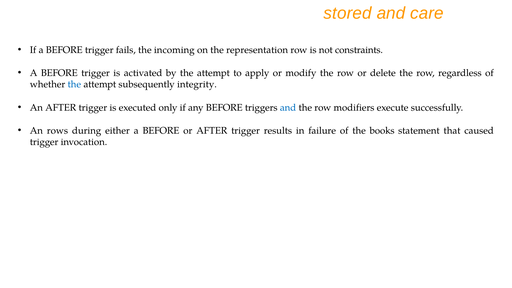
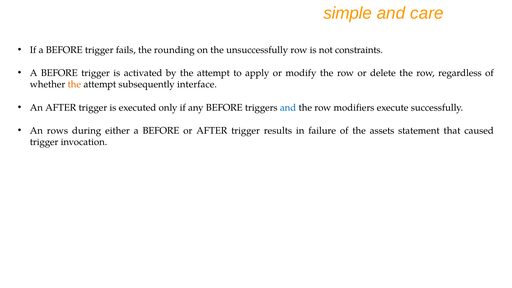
stored: stored -> simple (348, 13)
incoming: incoming -> rounding (174, 50)
representation: representation -> unsuccessfully (257, 50)
the colour: blue -> orange (74, 84)
integrity: integrity -> interface (197, 84)
books: books -> assets (382, 131)
